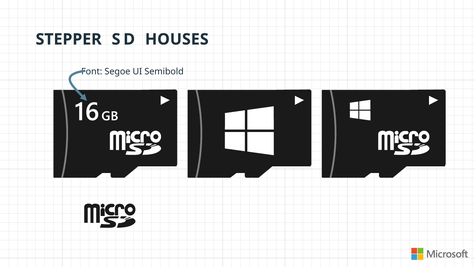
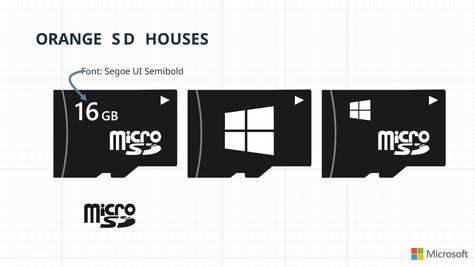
STEPPER: STEPPER -> ORANGE (69, 39)
